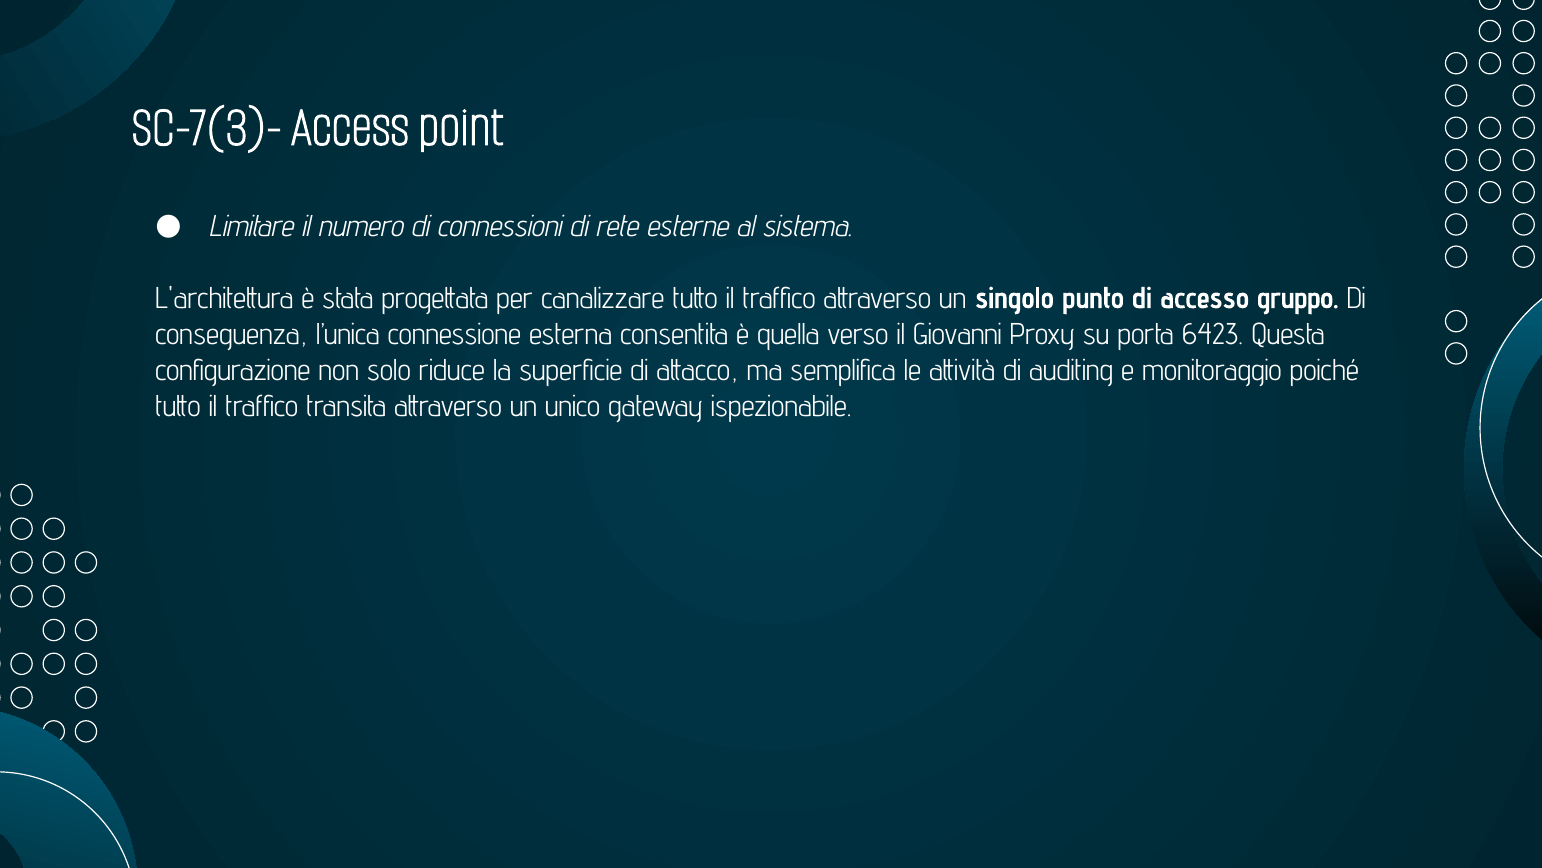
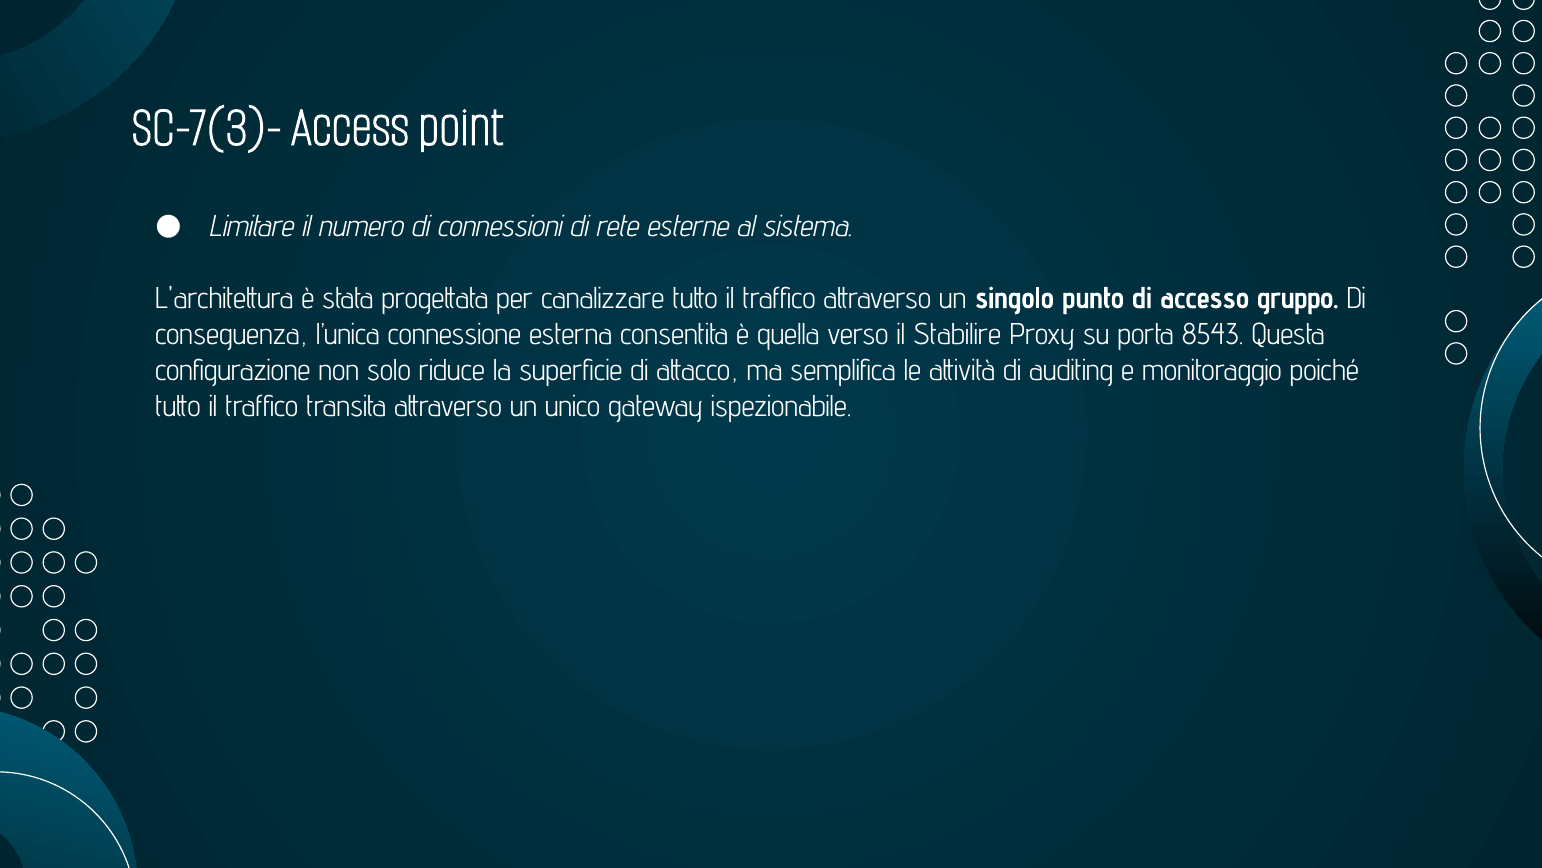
Giovanni: Giovanni -> Stabilire (957, 334)
6423: 6423 -> 8543 (1213, 334)
